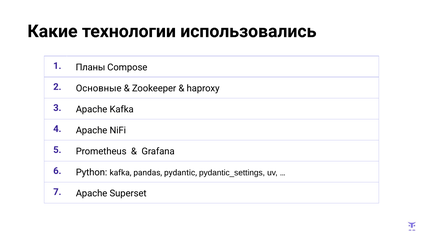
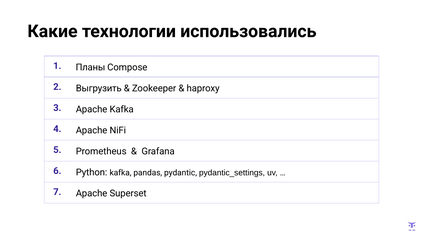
Основные: Основные -> Выгрузить (99, 88)
